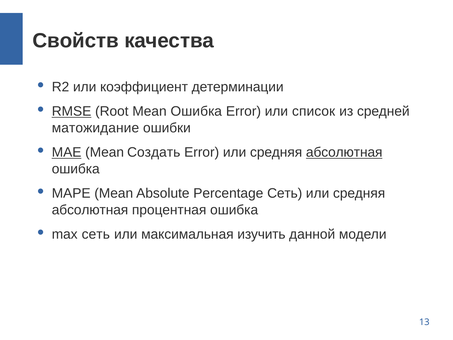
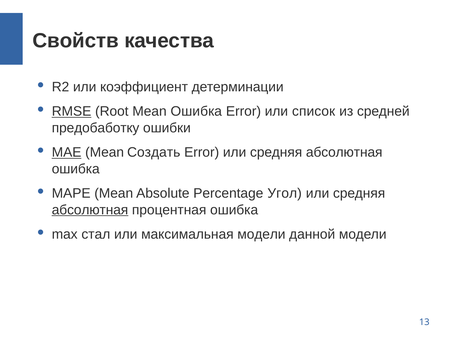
матожидание: матожидание -> предобаботку (96, 128)
абсолютная underline: present -> none (344, 152)
Percentage Сеть: Сеть -> Угол (285, 193)
абсолютная underline: none -> present (90, 210)
max сеть: сеть -> стал (96, 234)
максимальная изучить: изучить -> модели (261, 234)
